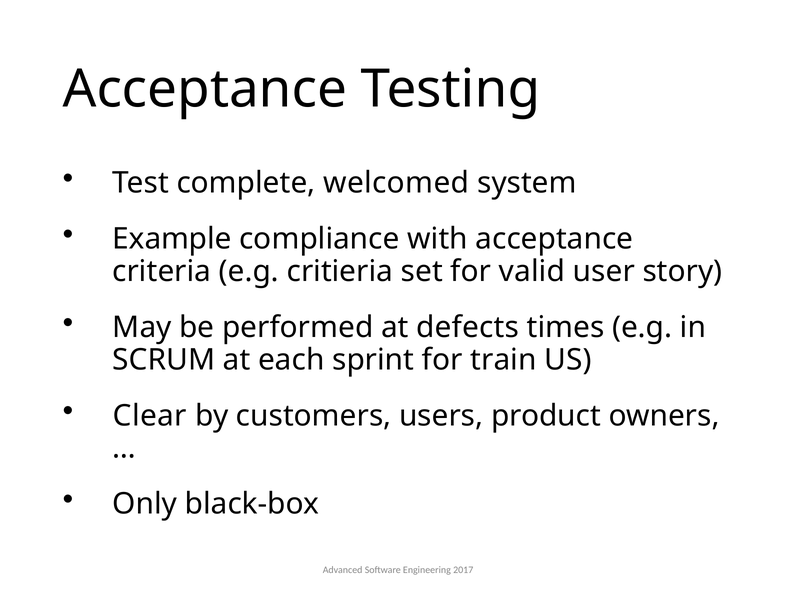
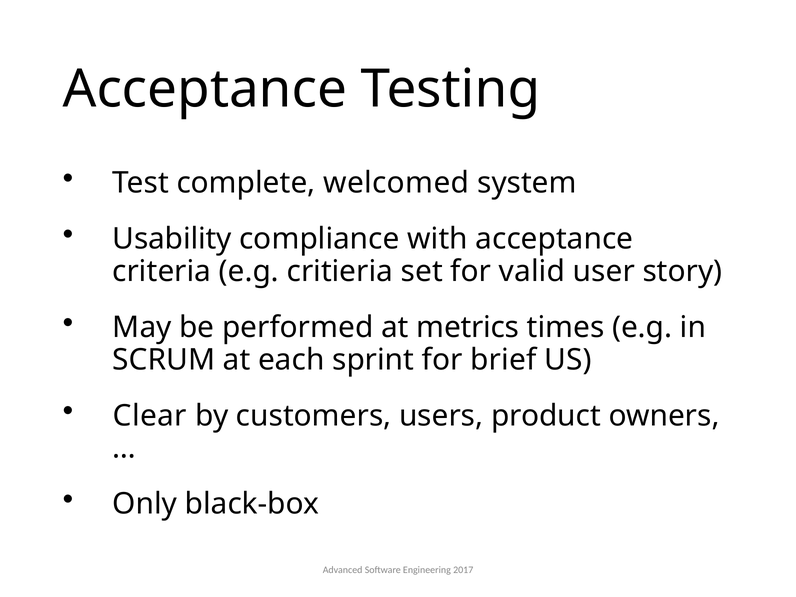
Example: Example -> Usability (172, 239)
defects: defects -> metrics (468, 327)
train: train -> brief (503, 360)
